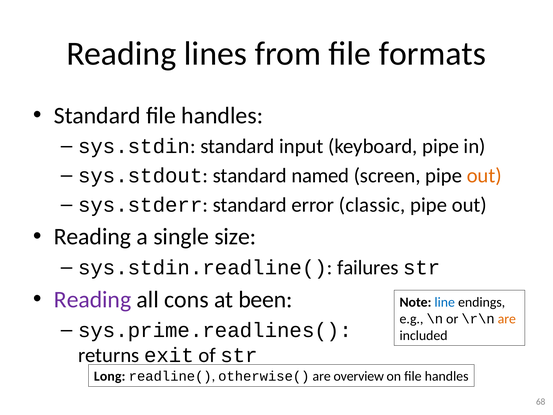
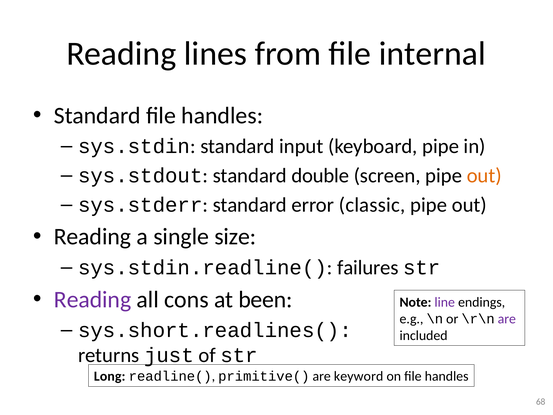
formats: formats -> internal (432, 54)
named: named -> double (320, 176)
line colour: blue -> purple (445, 302)
are colour: orange -> purple (507, 319)
sys.prime.readlines(: sys.prime.readlines( -> sys.short.readlines( (215, 330)
exit: exit -> just (169, 355)
otherwise(: otherwise( -> primitive( (264, 376)
overview: overview -> keyword (359, 376)
